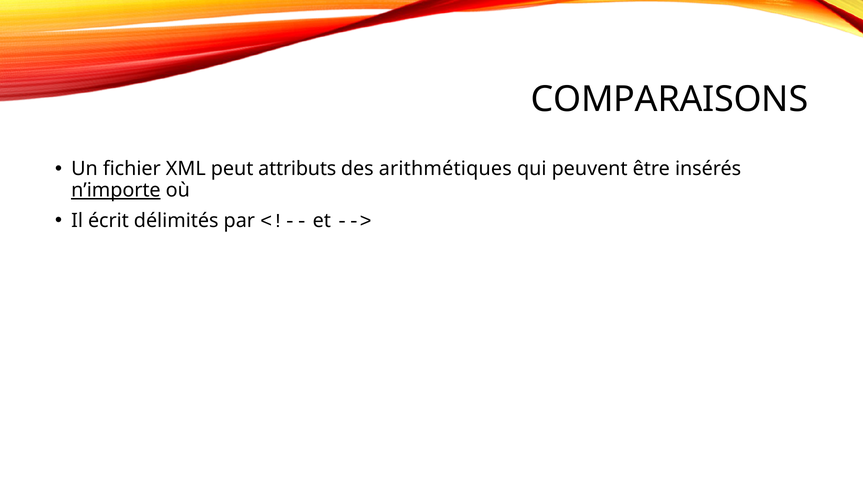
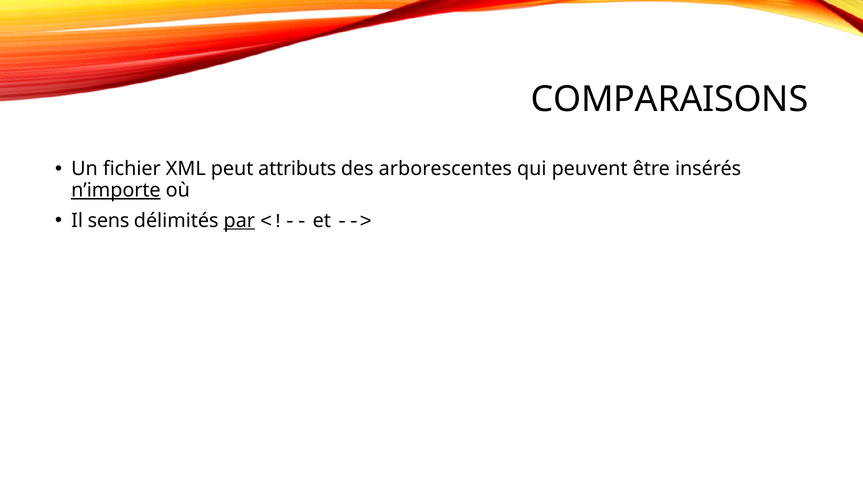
arithmétiques: arithmétiques -> arborescentes (445, 169)
écrit: écrit -> sens (108, 221)
par underline: none -> present (239, 221)
